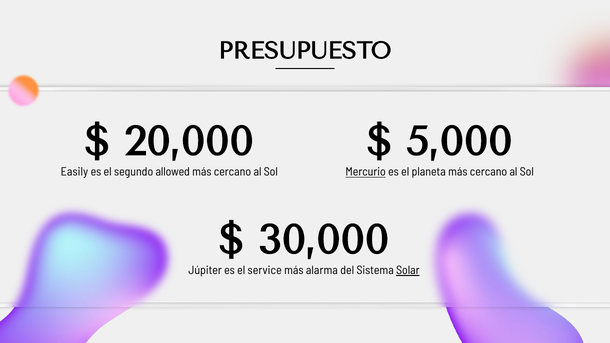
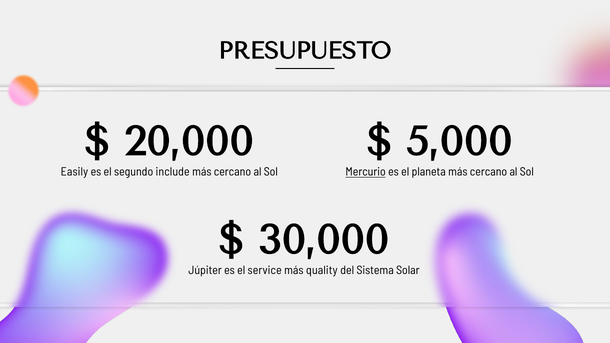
allowed: allowed -> include (173, 172)
alarma: alarma -> quality (322, 271)
Solar underline: present -> none (408, 271)
